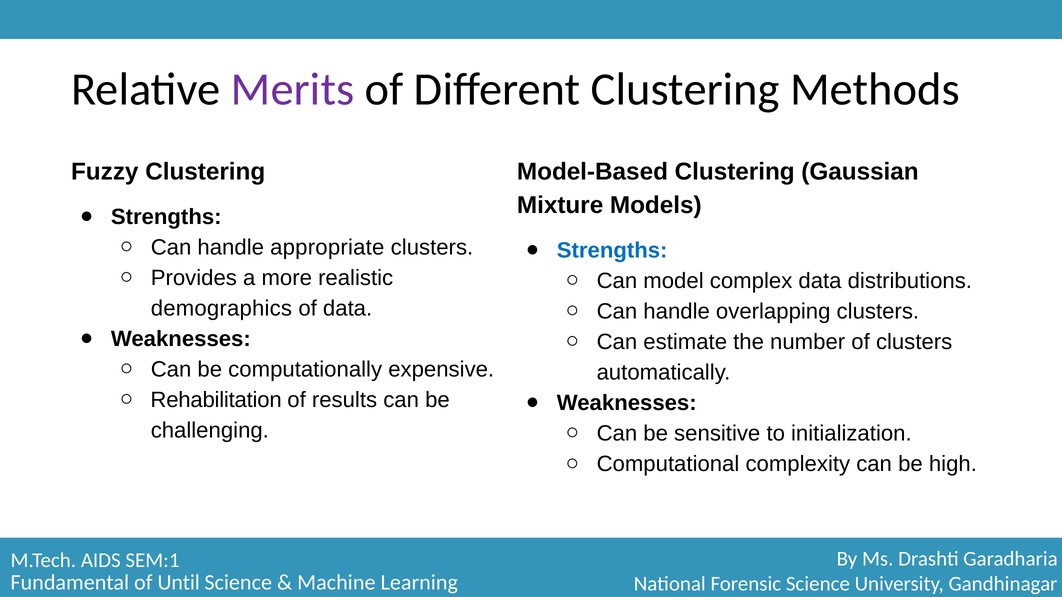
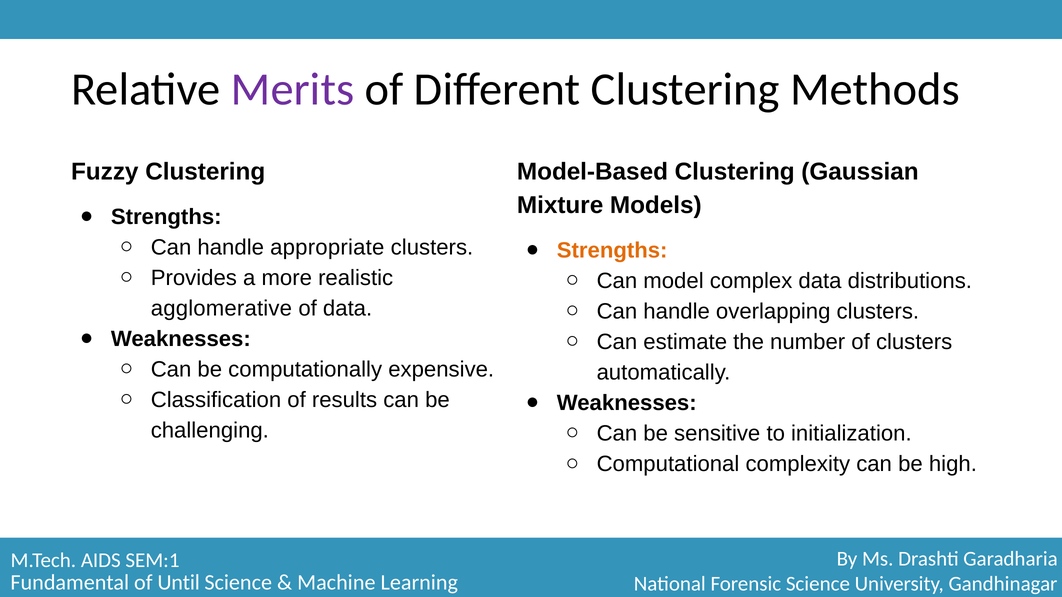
Strengths colour: blue -> orange (612, 250)
demographics: demographics -> agglomerative (221, 309)
Rehabilitation: Rehabilitation -> Classification (216, 400)
